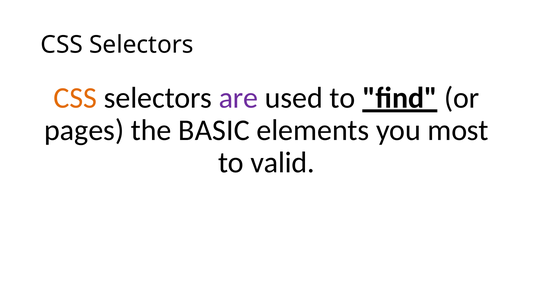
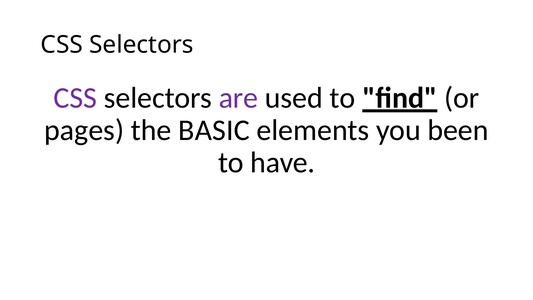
CSS colour: orange -> purple (75, 98)
most: most -> been (458, 130)
valid: valid -> have (283, 163)
